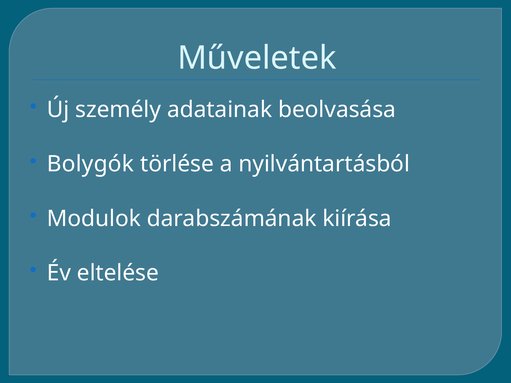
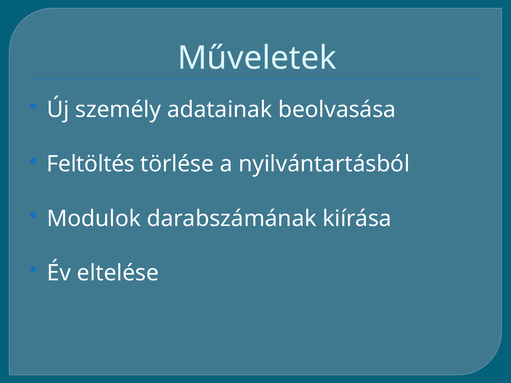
Bolygók: Bolygók -> Feltöltés (91, 164)
